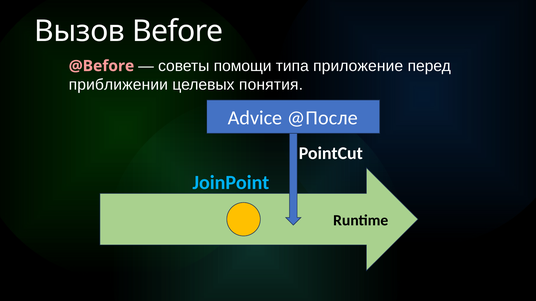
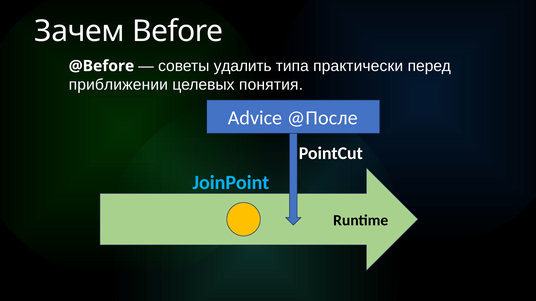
Вызов: Вызов -> Зачем (80, 31)
@Before colour: pink -> white (101, 66)
помощи: помощи -> удалить (243, 66)
приложение: приложение -> практически (358, 66)
